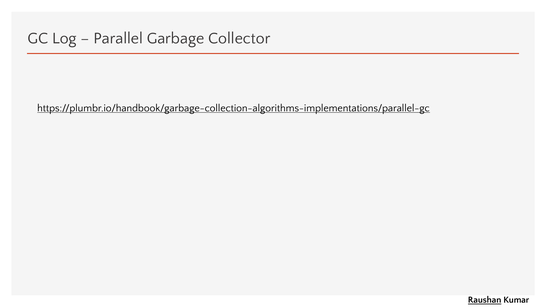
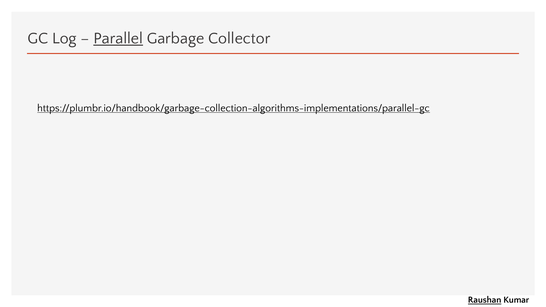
Parallel underline: none -> present (118, 38)
